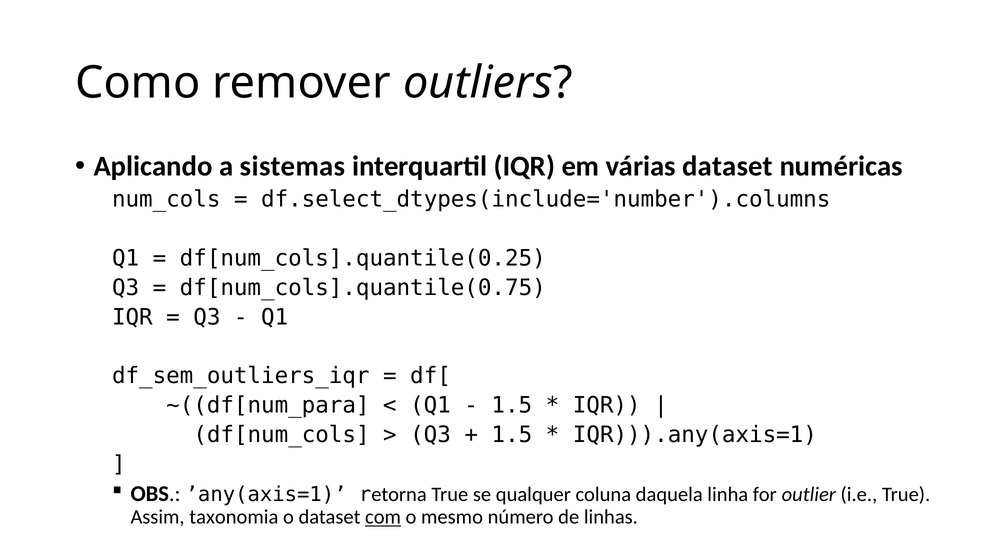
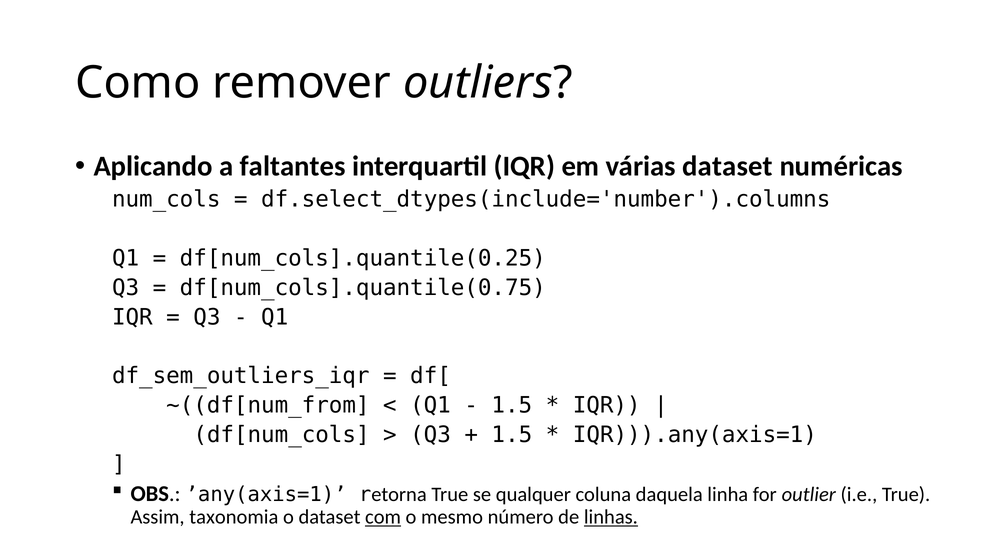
sistemas: sistemas -> faltantes (293, 166)
~((df[num_para: ~((df[num_para -> ~((df[num_from (268, 406)
linhas underline: none -> present (611, 517)
